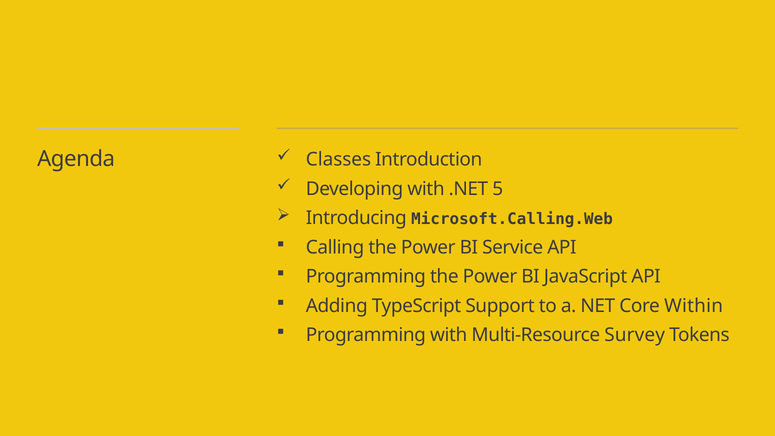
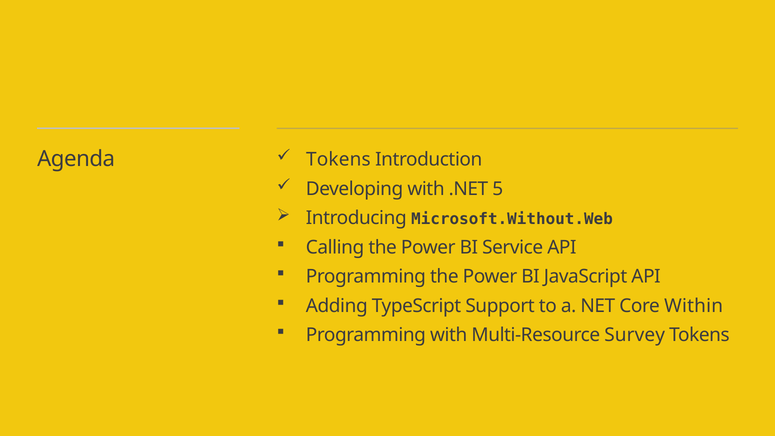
Classes: Classes -> Tokens (338, 160)
Microsoft.Calling.Web: Microsoft.Calling.Web -> Microsoft.Without.Web (512, 219)
